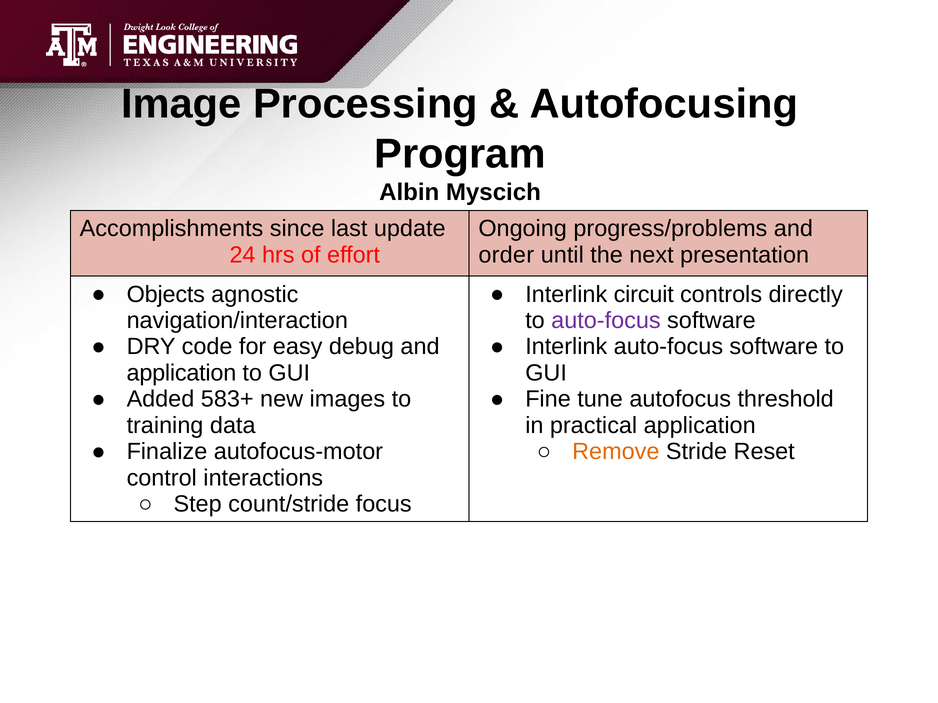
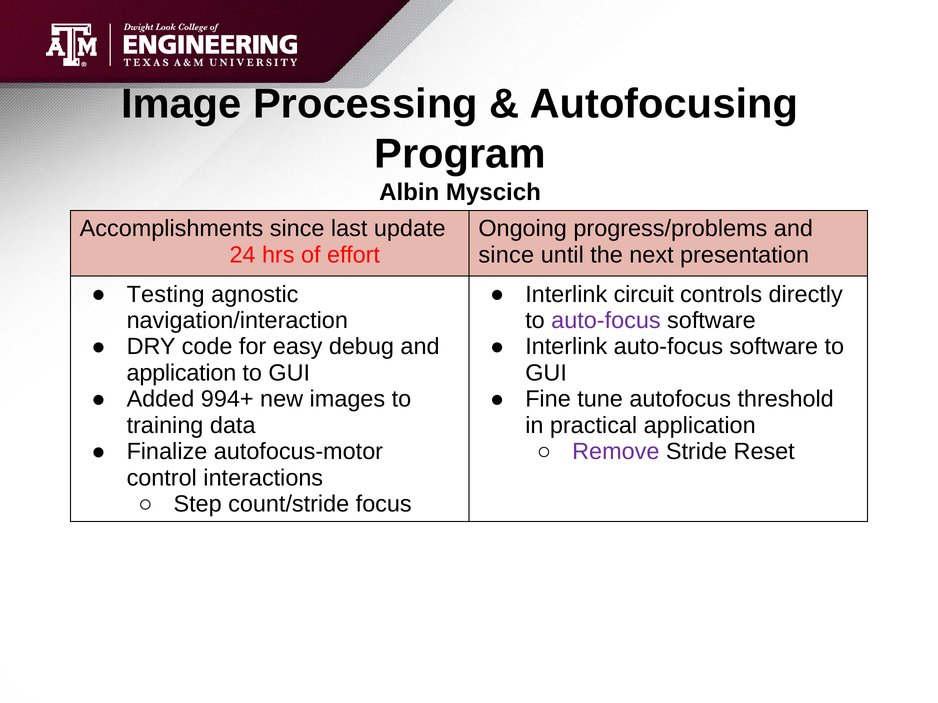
order: order -> since (506, 255)
Objects: Objects -> Testing (166, 294)
583+: 583+ -> 994+ (227, 400)
Remove colour: orange -> purple (616, 452)
